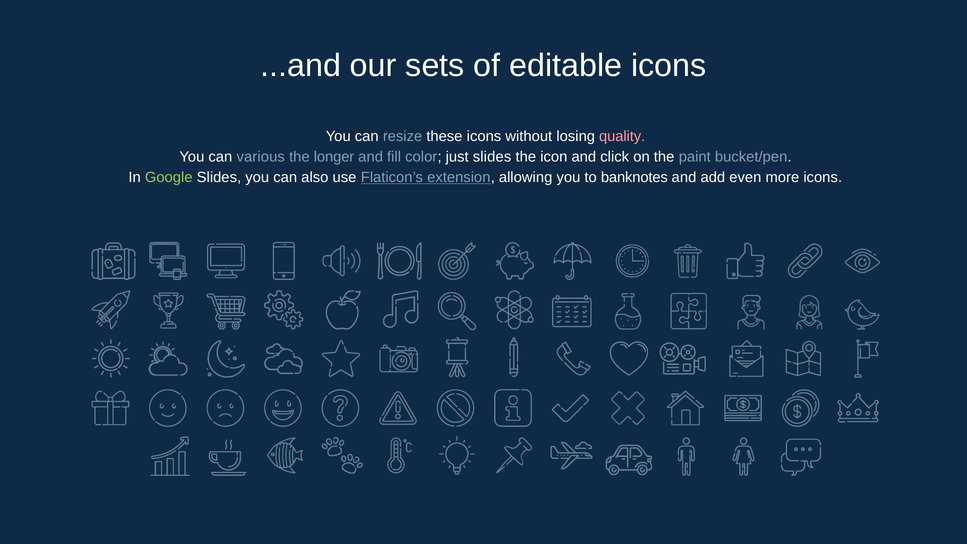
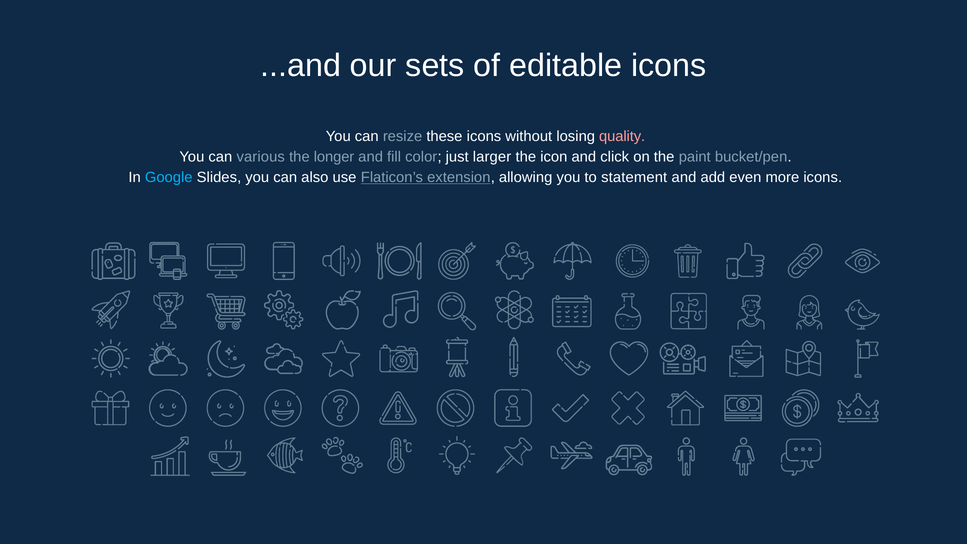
just slides: slides -> larger (492, 157)
Google colour: light green -> light blue (169, 177)
banknotes: banknotes -> statement (634, 177)
